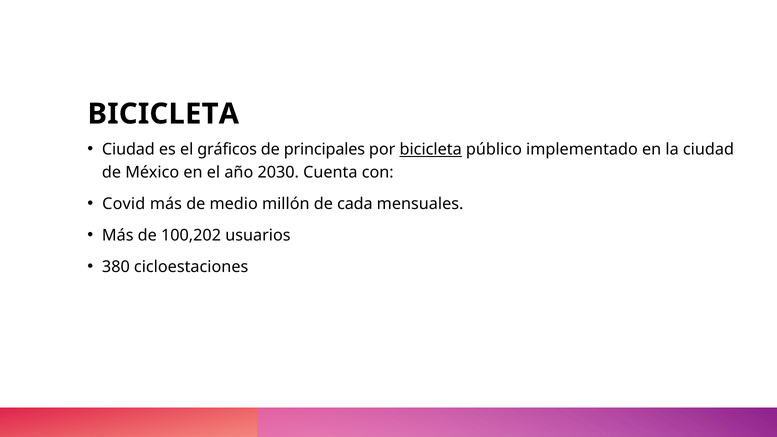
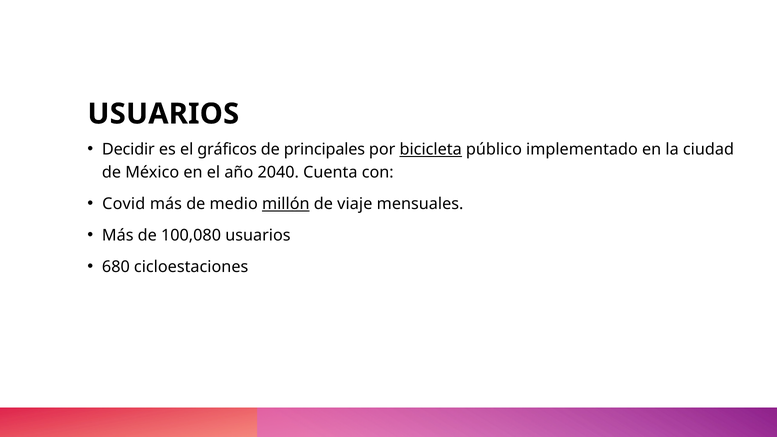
BICICLETA: BICICLETA -> USUARIOS (163, 114)
Ciudad: Ciudad -> Decidir (128, 149)
2030: 2030 -> 2040 (278, 173)
millón underline: none -> present (286, 204)
cada: cada -> viaje (355, 204)
100,202: 100,202 -> 100,080 (191, 235)
380: 380 -> 680 (116, 267)
